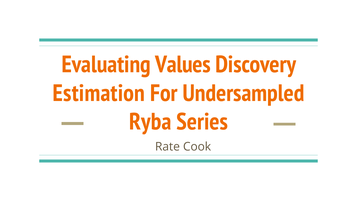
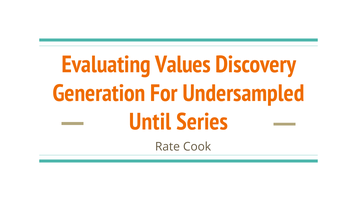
Estimation: Estimation -> Generation (99, 93)
Ryba: Ryba -> Until (150, 122)
